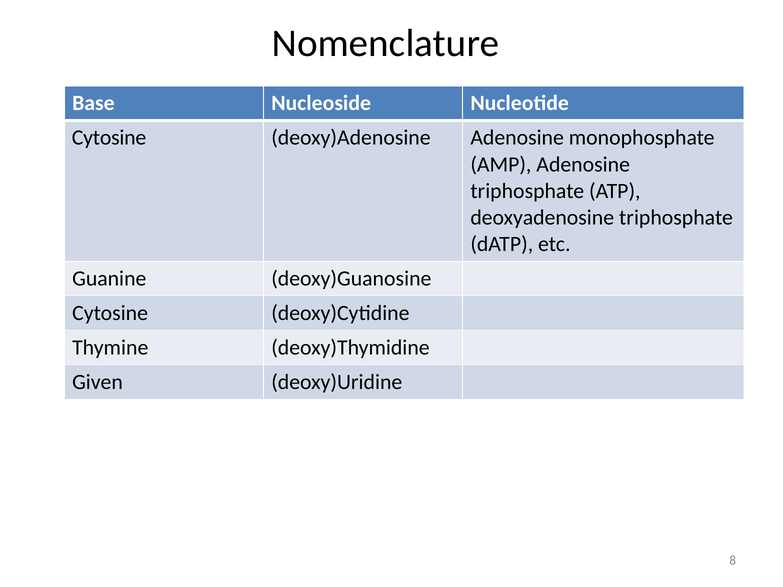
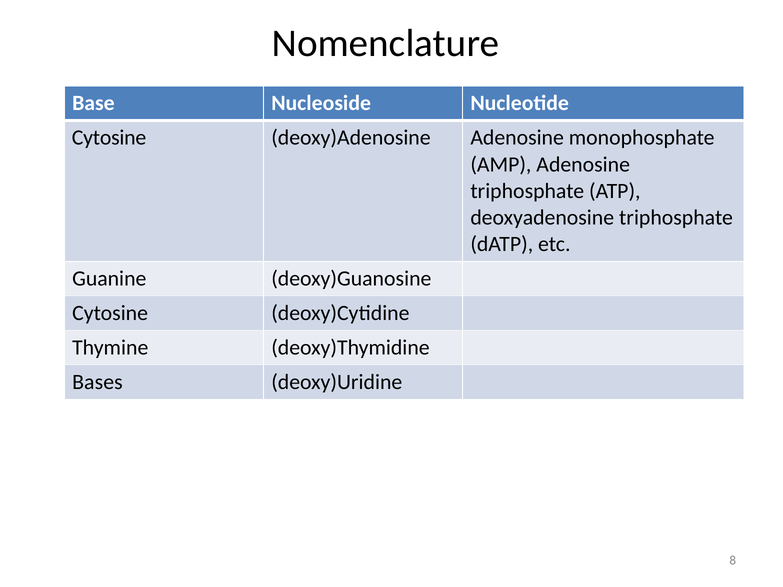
Given: Given -> Bases (97, 382)
